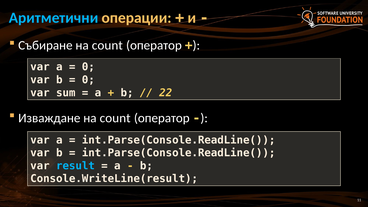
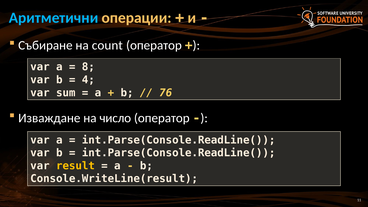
0: 0 -> 8 (88, 67)
0: 0 -> 4 (88, 80)
22: 22 -> 76 (166, 93)
Изваждане на count: count -> число (115, 118)
result colour: light blue -> yellow (75, 166)
